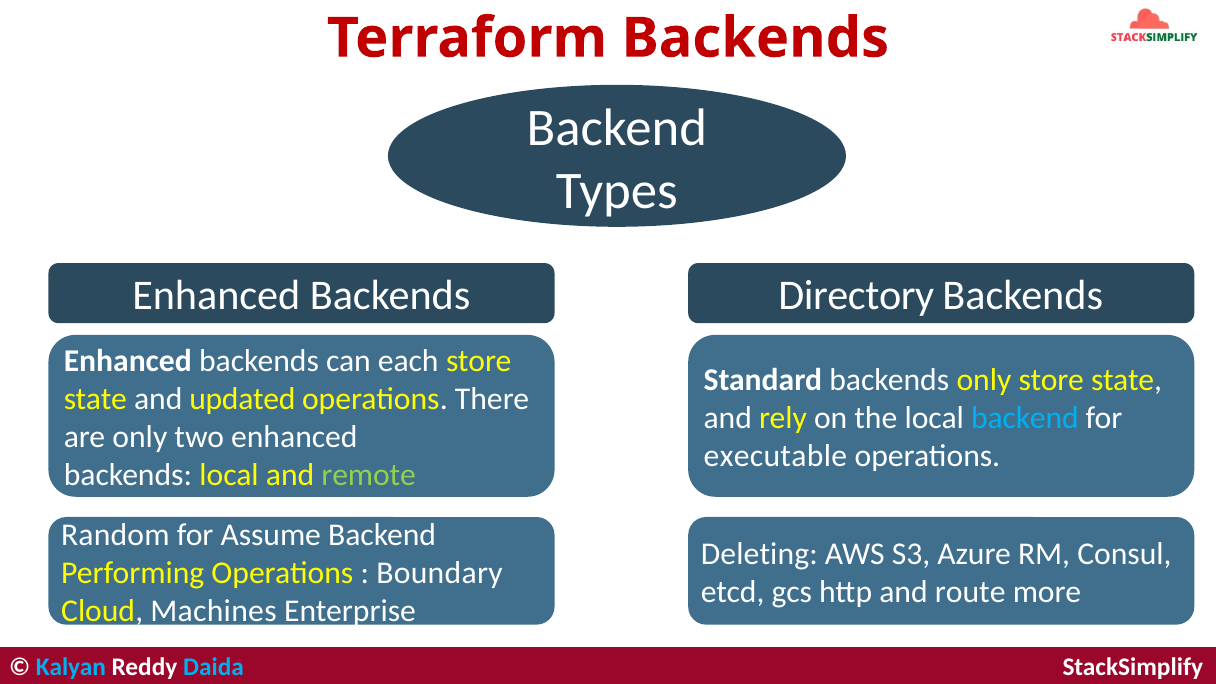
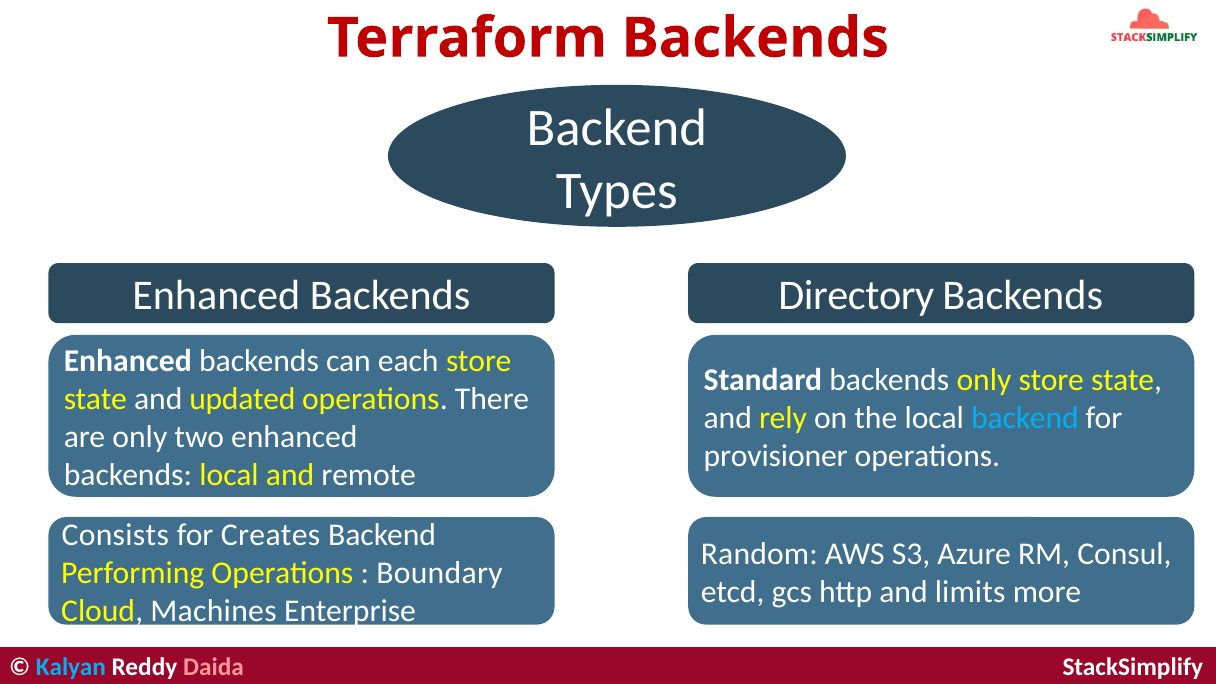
executable: executable -> provisioner (776, 456)
remote colour: light green -> white (369, 475)
Random: Random -> Consists (115, 535)
Assume: Assume -> Creates (271, 535)
Deleting: Deleting -> Random (759, 554)
route: route -> limits (970, 592)
Daida colour: light blue -> pink (213, 668)
